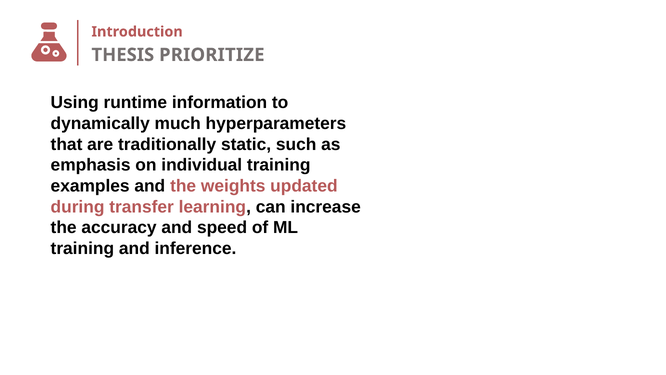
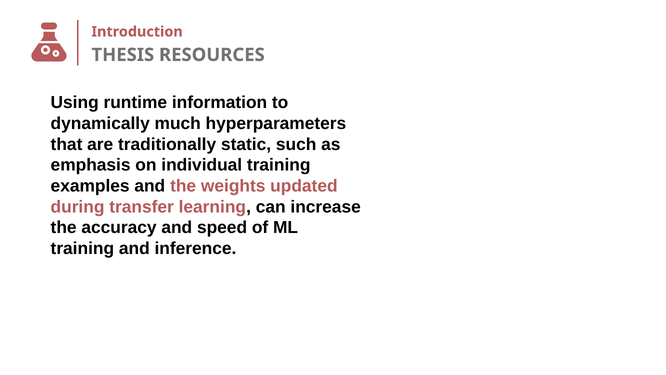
PRIORITIZE: PRIORITIZE -> RESOURCES (212, 55)
